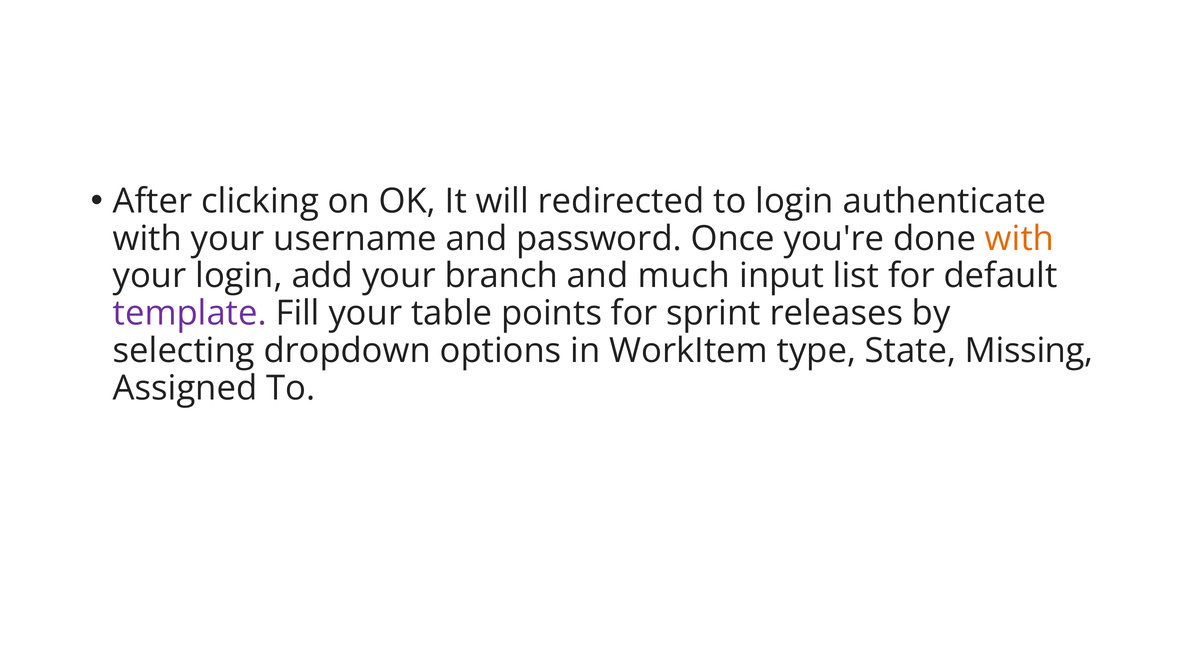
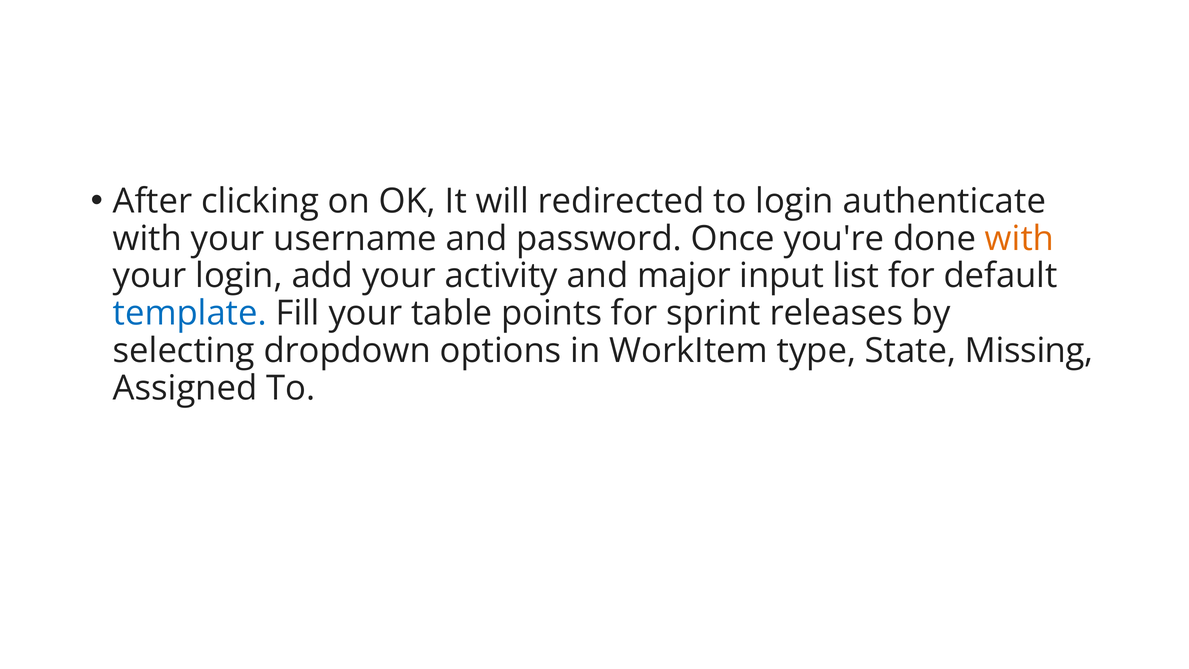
branch: branch -> activity (501, 276)
much: much -> major (684, 276)
template colour: purple -> blue (190, 313)
